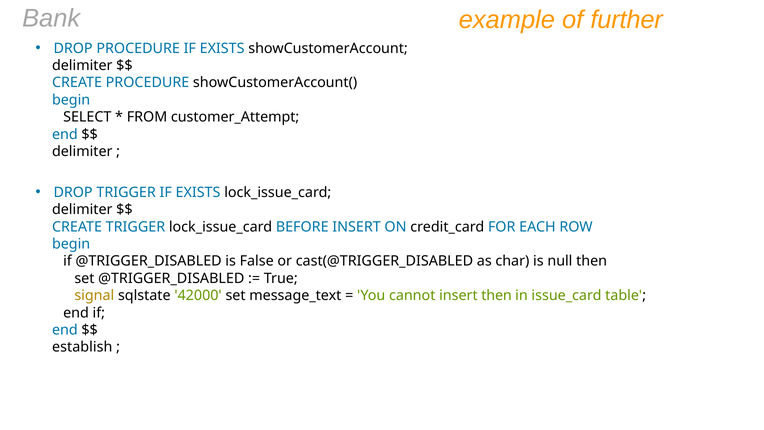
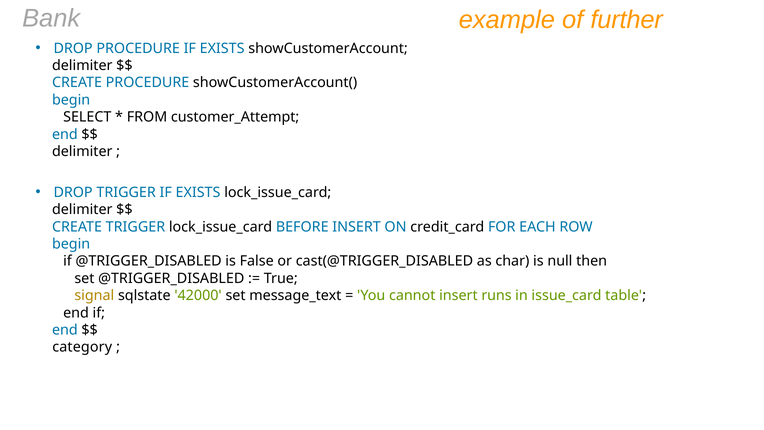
insert then: then -> runs (497, 295)
establish: establish -> category (82, 347)
